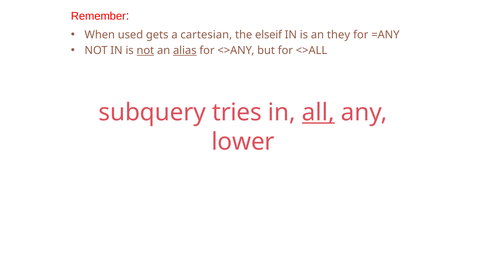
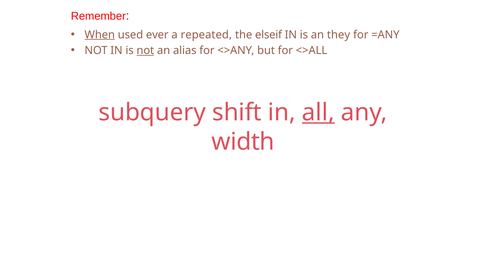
When underline: none -> present (100, 35)
gets: gets -> ever (157, 35)
cartesian: cartesian -> repeated (206, 35)
alias underline: present -> none (185, 50)
tries: tries -> shift (237, 112)
lower: lower -> width (243, 141)
